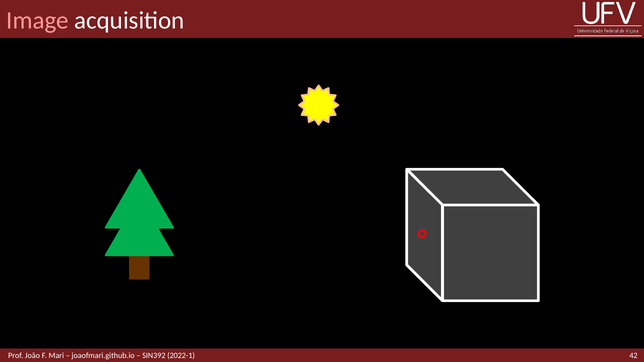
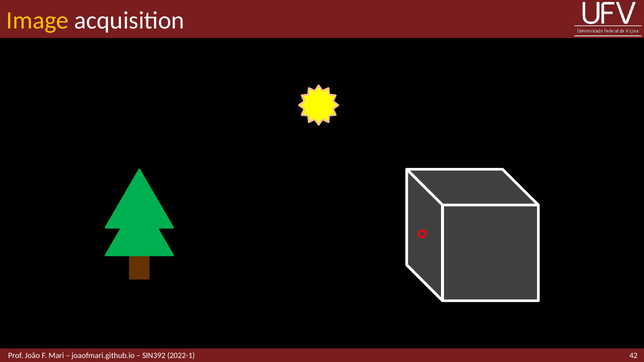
Image colour: pink -> yellow (38, 21)
